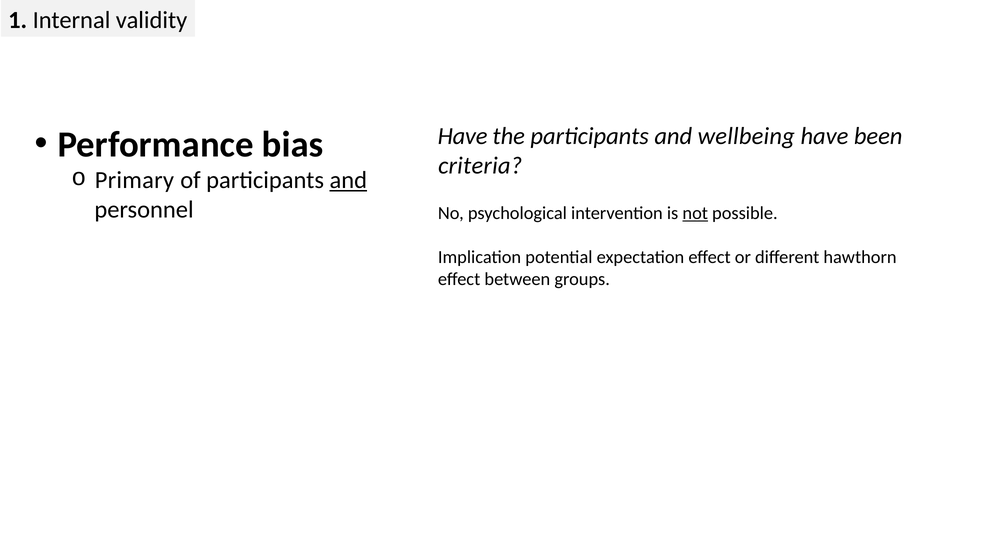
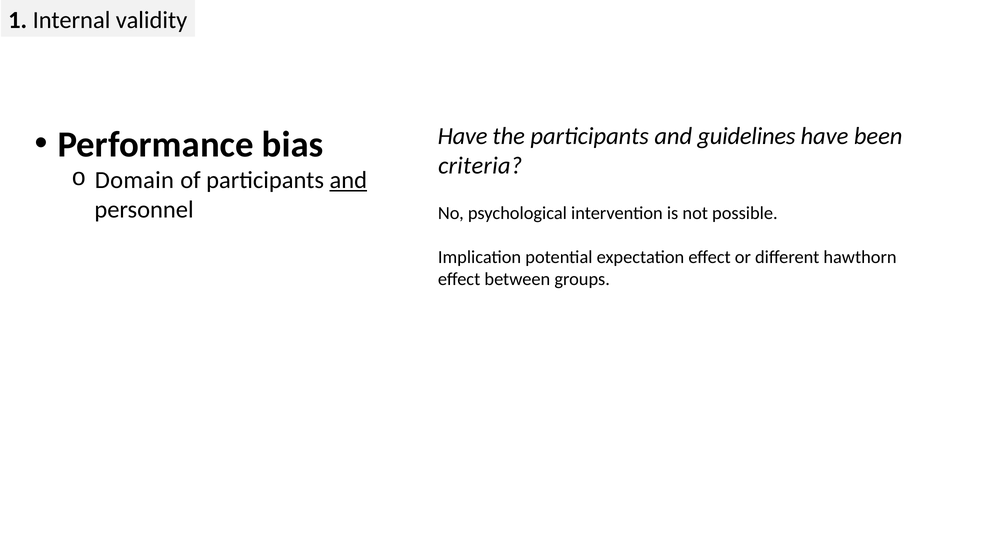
wellbeing: wellbeing -> guidelines (746, 136)
Primary: Primary -> Domain (134, 180)
not underline: present -> none (695, 213)
